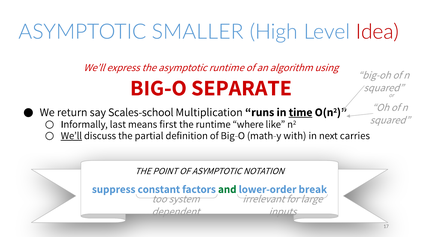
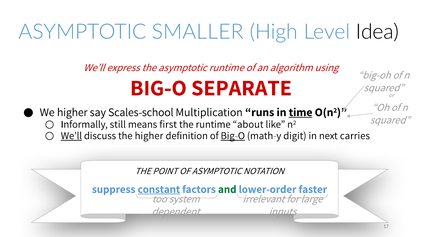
Idea colour: red -> black (377, 32)
We return: return -> higher (72, 112)
last: last -> still (118, 124)
where: where -> about (248, 124)
the partial: partial -> higher (149, 136)
Big-O underline: none -> present (233, 136)
with: with -> digit (295, 136)
constant underline: none -> present (159, 190)
break: break -> faster (313, 190)
